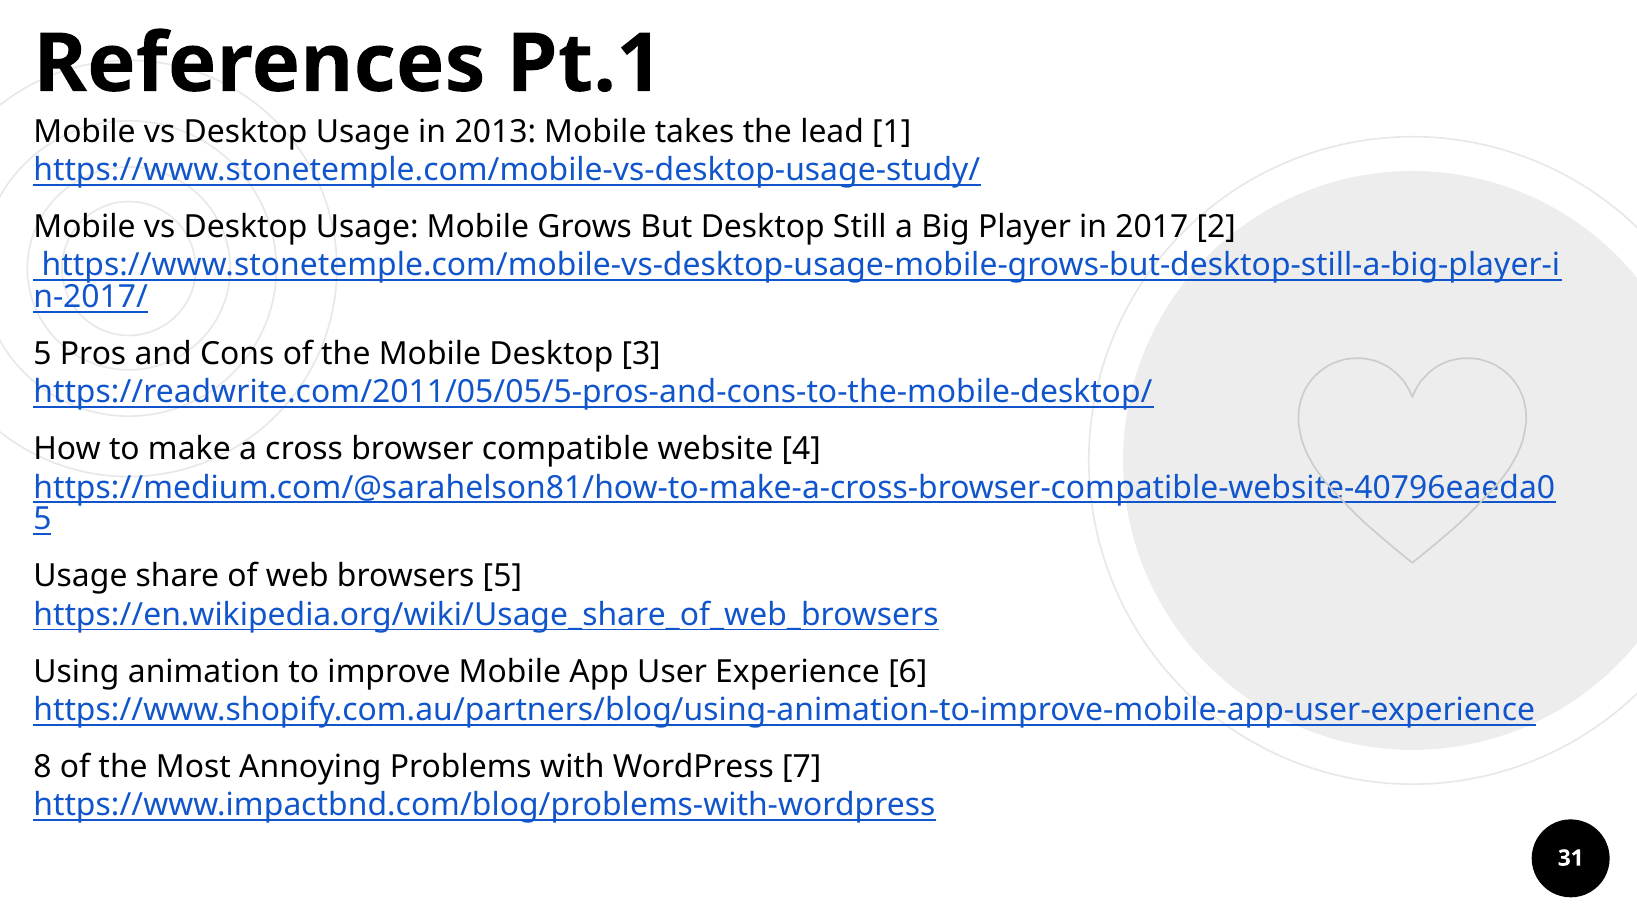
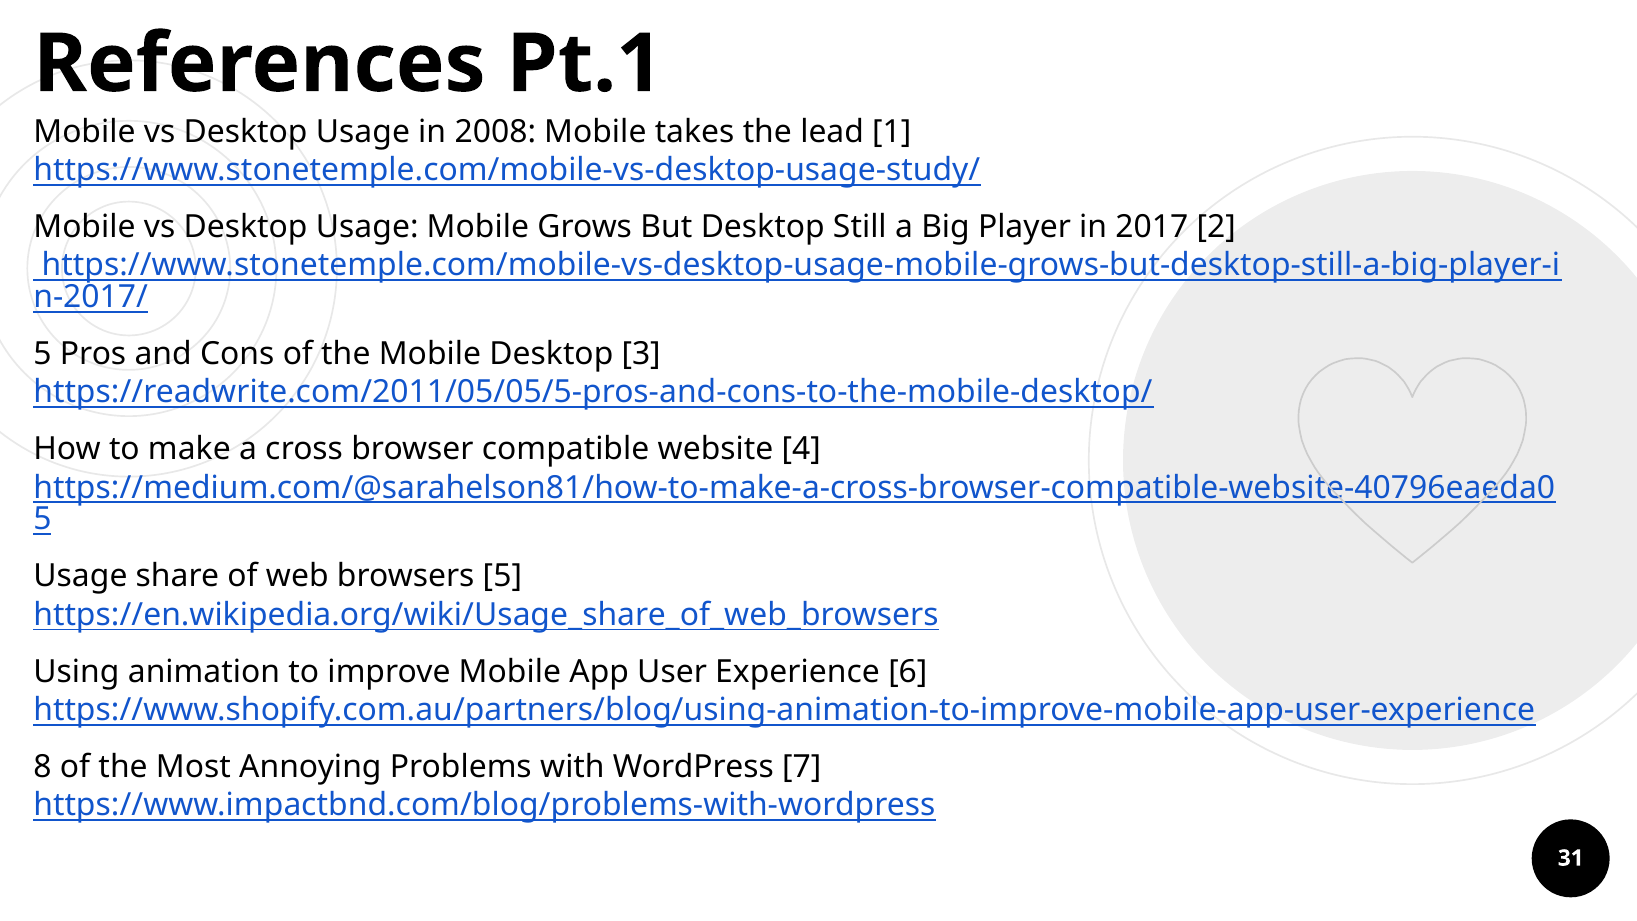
2013: 2013 -> 2008 (495, 132)
